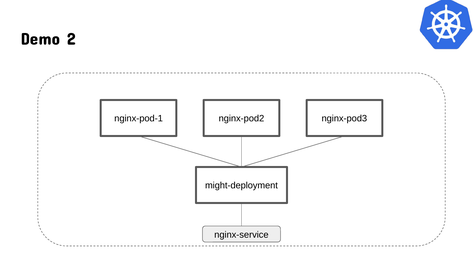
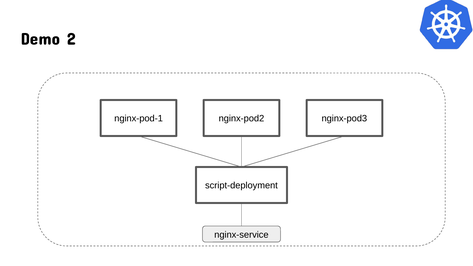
might-deployment: might-deployment -> script-deployment (241, 186)
